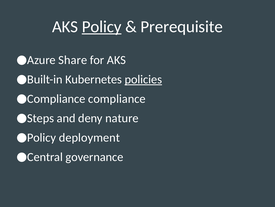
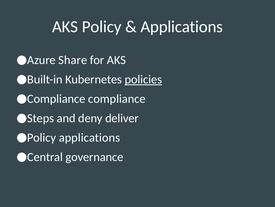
Policy underline: present -> none (102, 27)
Prerequisite: Prerequisite -> Applications (182, 27)
nature: nature -> deliver (122, 118)
Policy deployment: deployment -> applications (89, 137)
